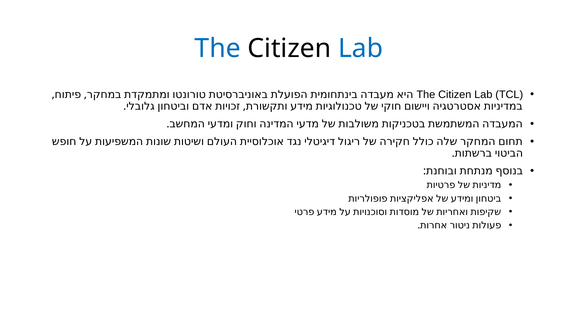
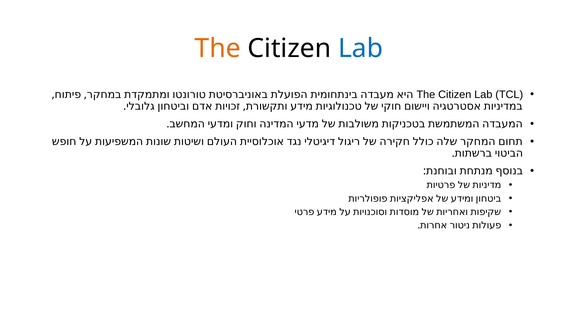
The colour: blue -> orange (218, 49)
